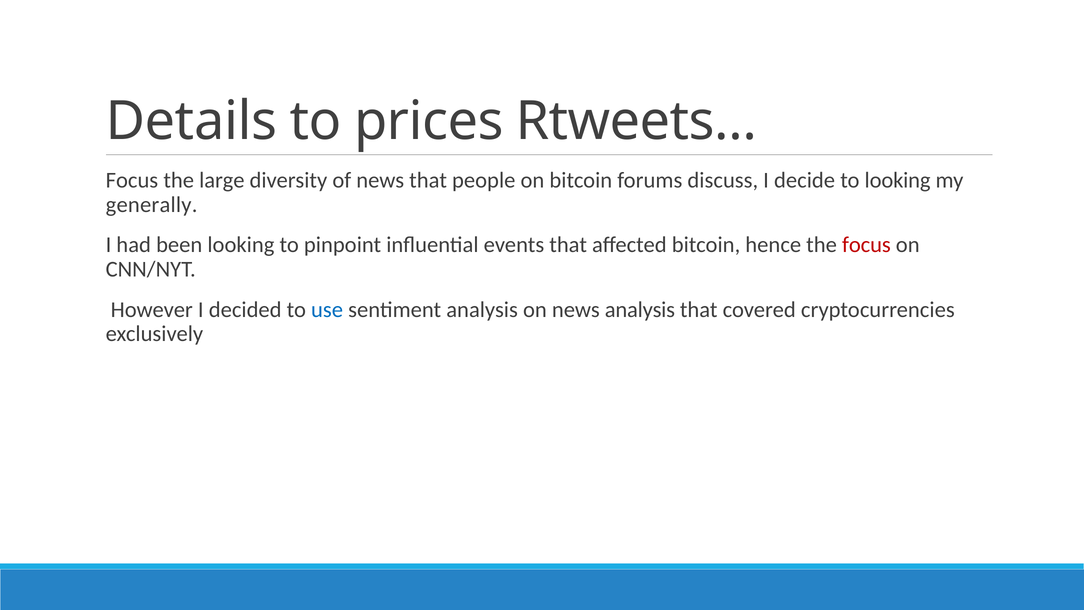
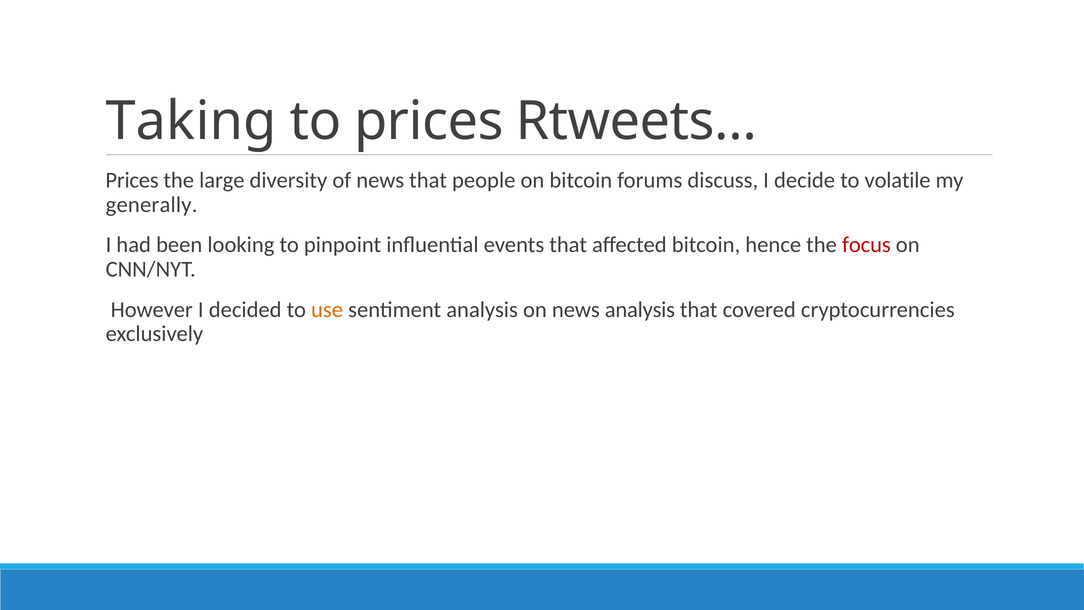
Details: Details -> Taking (191, 121)
Focus: Focus -> Prices (132, 180)
to looking: looking -> volatile (898, 180)
use colour: blue -> orange (327, 309)
